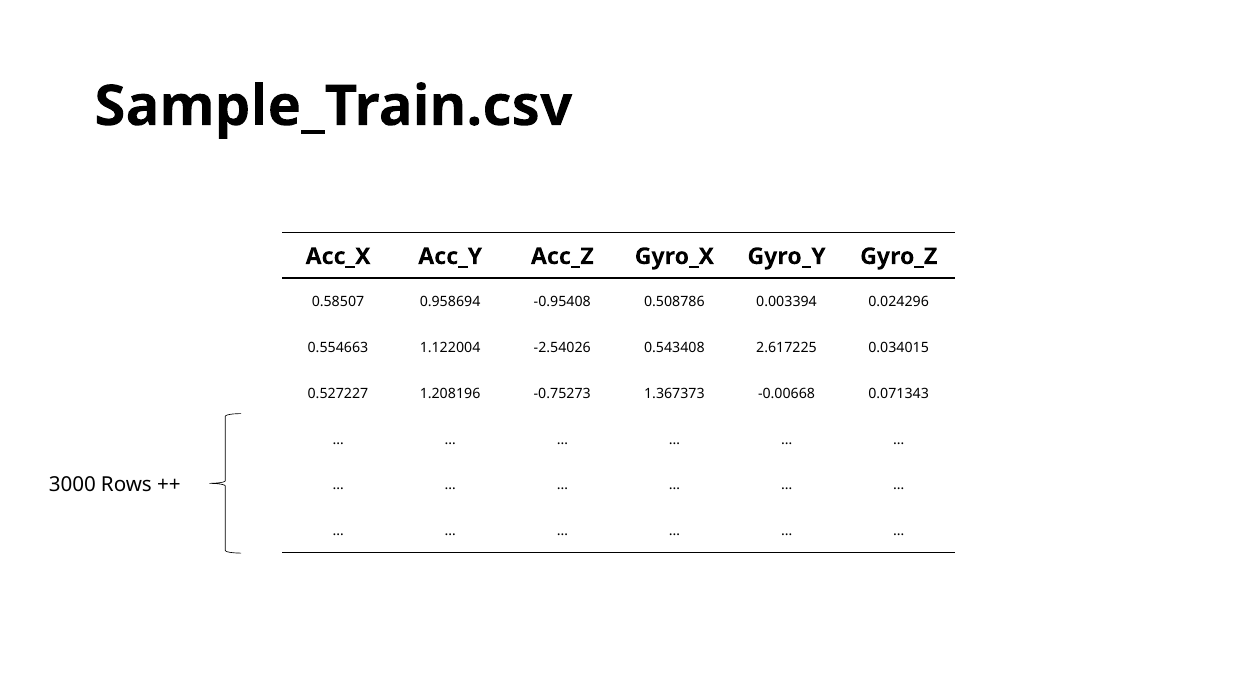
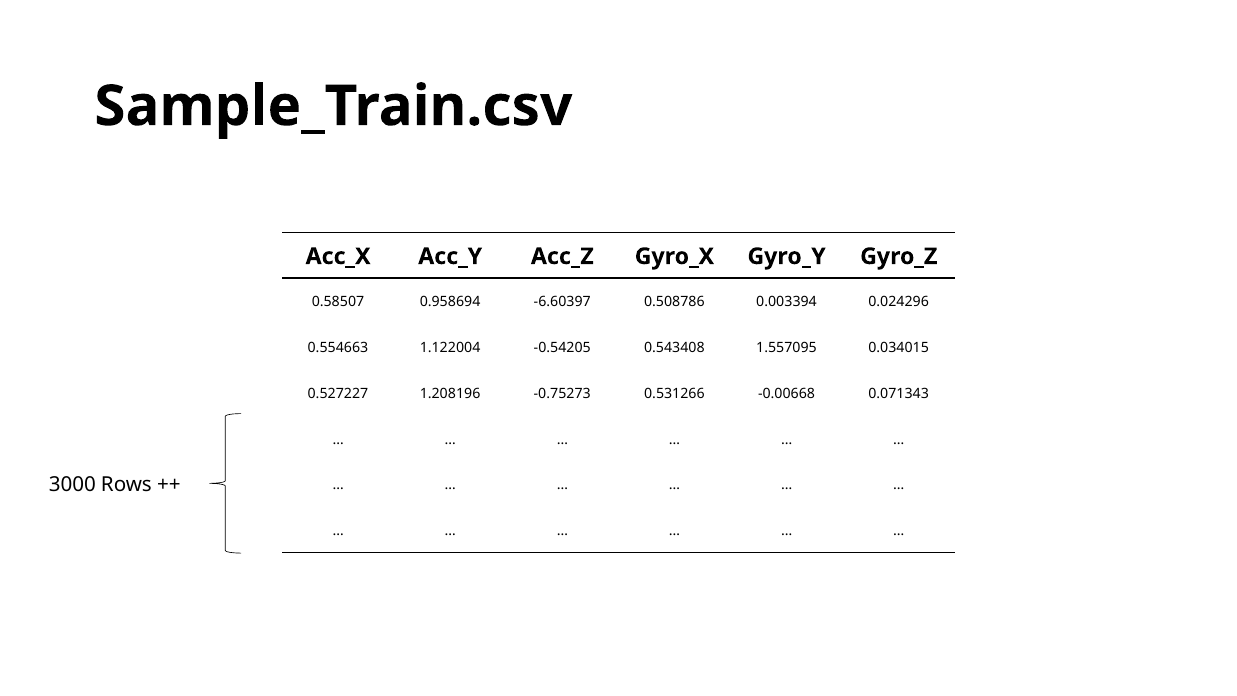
-0.95408: -0.95408 -> -6.60397 (562, 302)
-2.54026: -2.54026 -> -0.54205 (562, 348)
2.617225: 2.617225 -> 1.557095 (787, 348)
1.367373: 1.367373 -> 0.531266 (674, 394)
